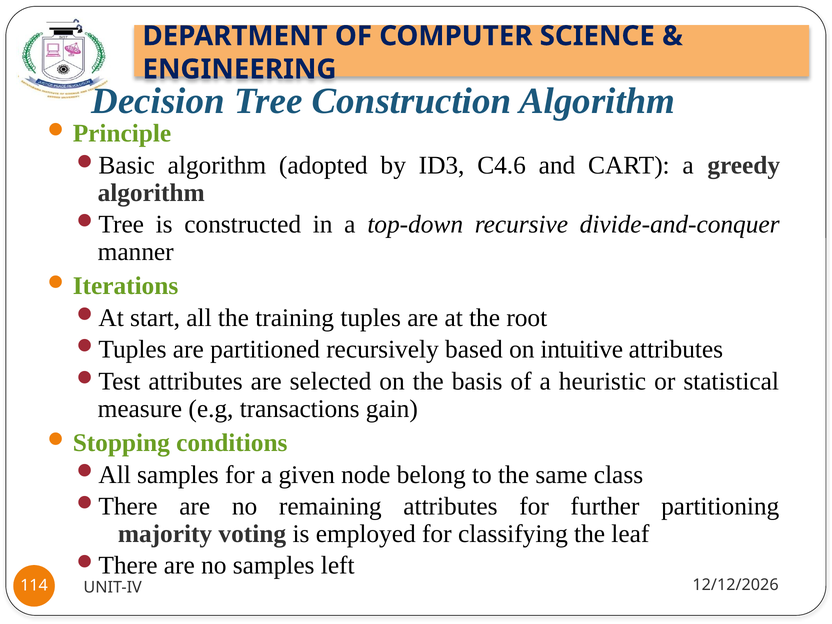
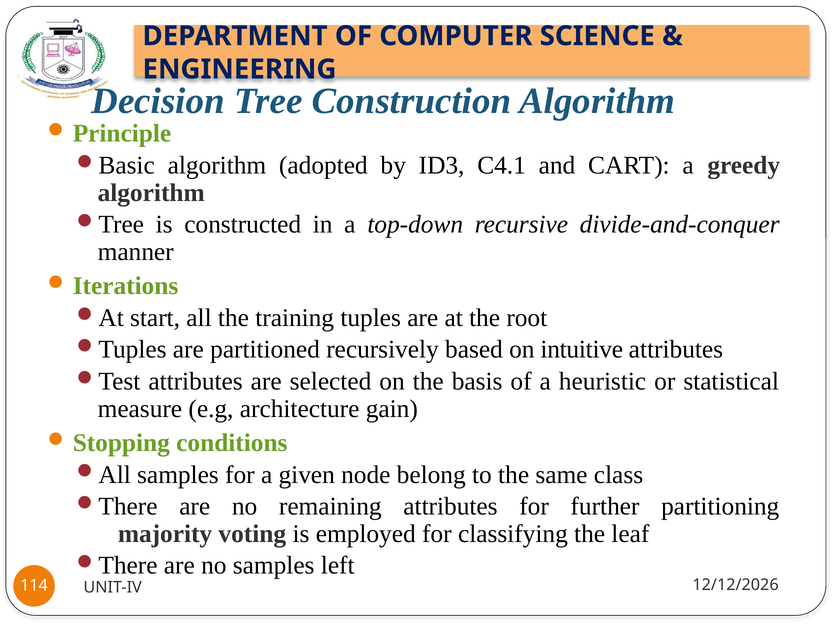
C4.6: C4.6 -> C4.1 (502, 165)
transactions: transactions -> architecture (300, 409)
